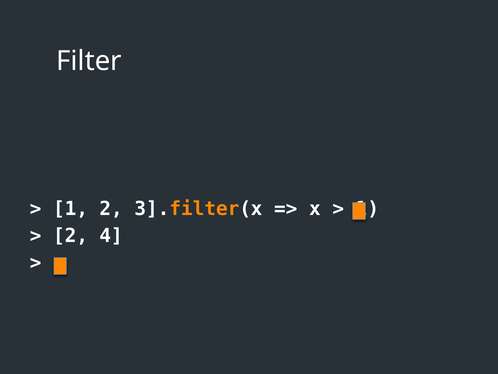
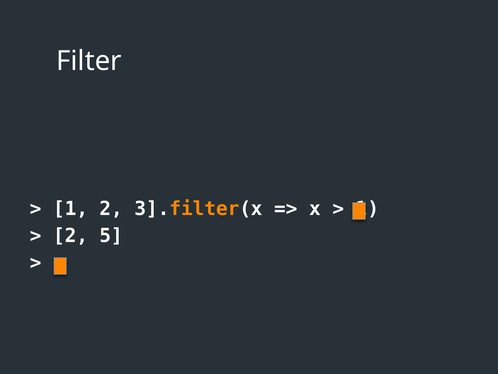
4: 4 -> 5 (111, 235)
